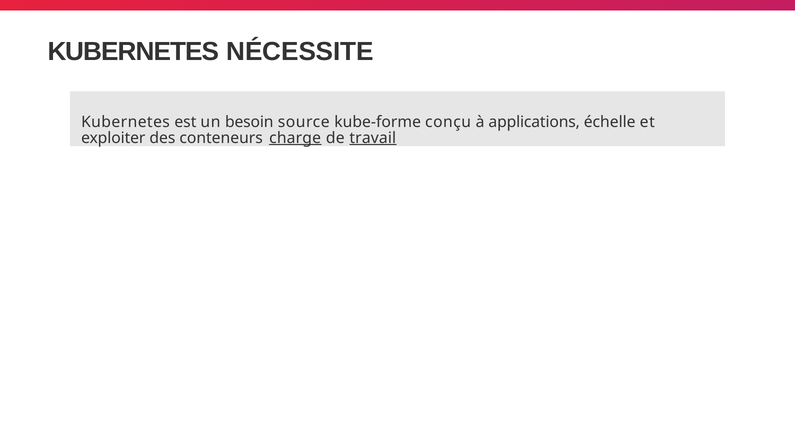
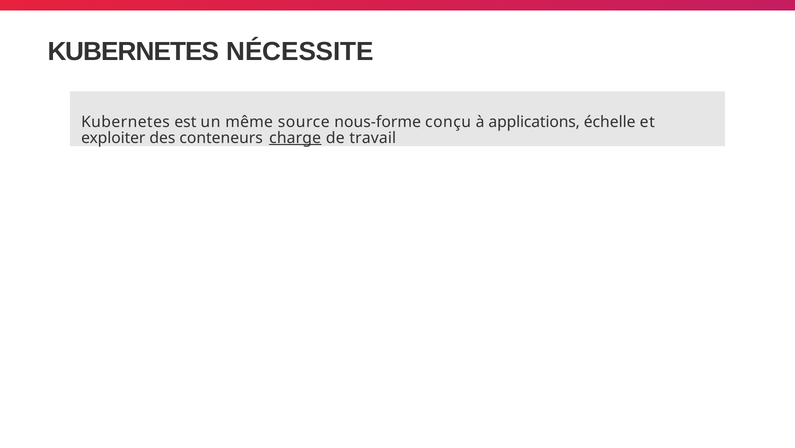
besoin: besoin -> même (249, 122)
kube-forme: kube-forme -> nous-forme (378, 122)
travail underline: present -> none (373, 138)
